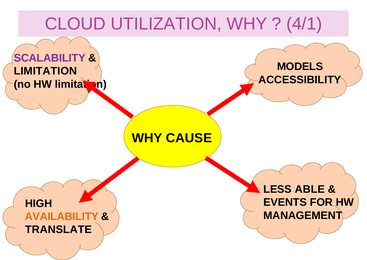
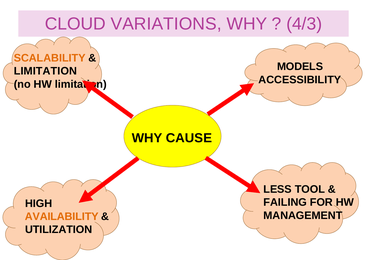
UTILIZATION: UTILIZATION -> VARIATIONS (166, 24)
4/1: 4/1 -> 4/3 (304, 24)
SCALABILITY colour: purple -> orange (50, 58)
ABLE: ABLE -> TOOL (310, 189)
EVENTS: EVENTS -> FAILING (285, 202)
TRANSLATE: TRANSLATE -> UTILIZATION (59, 229)
